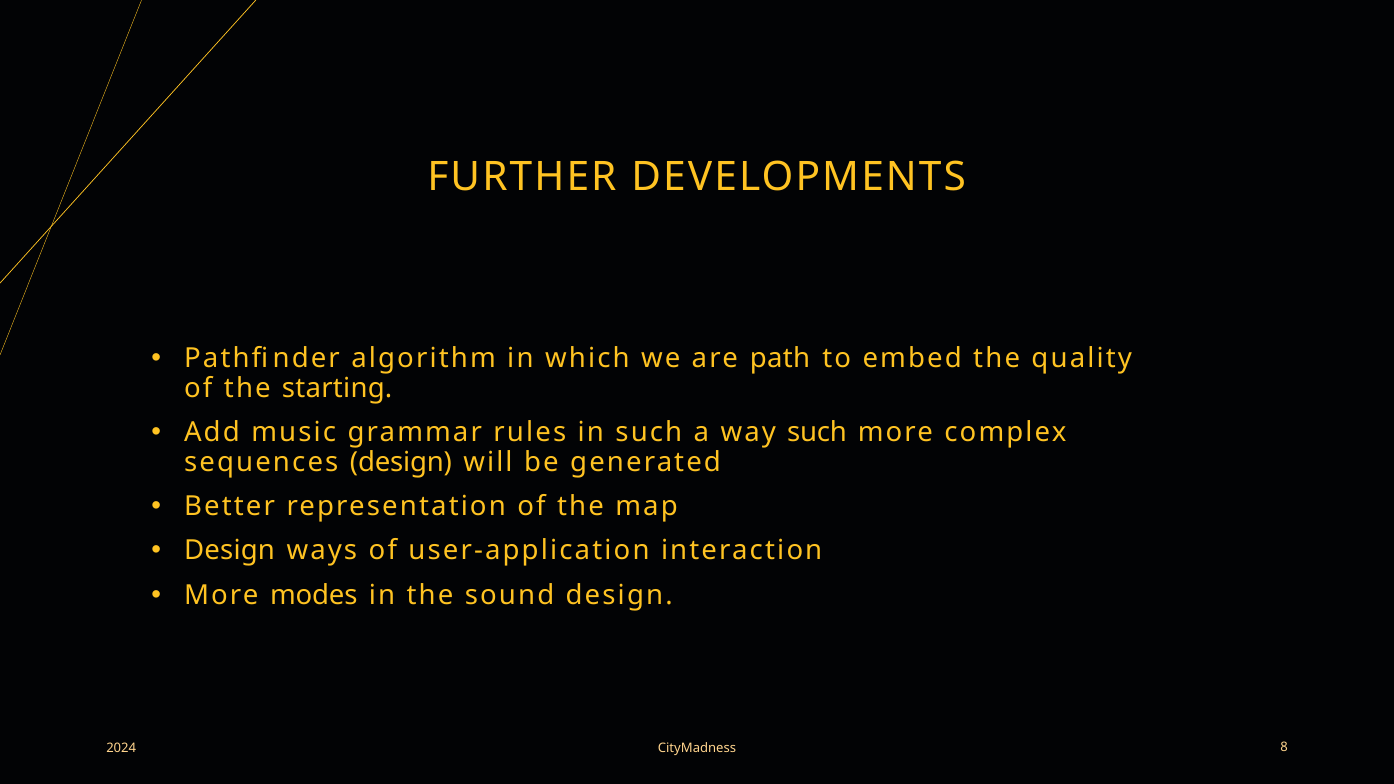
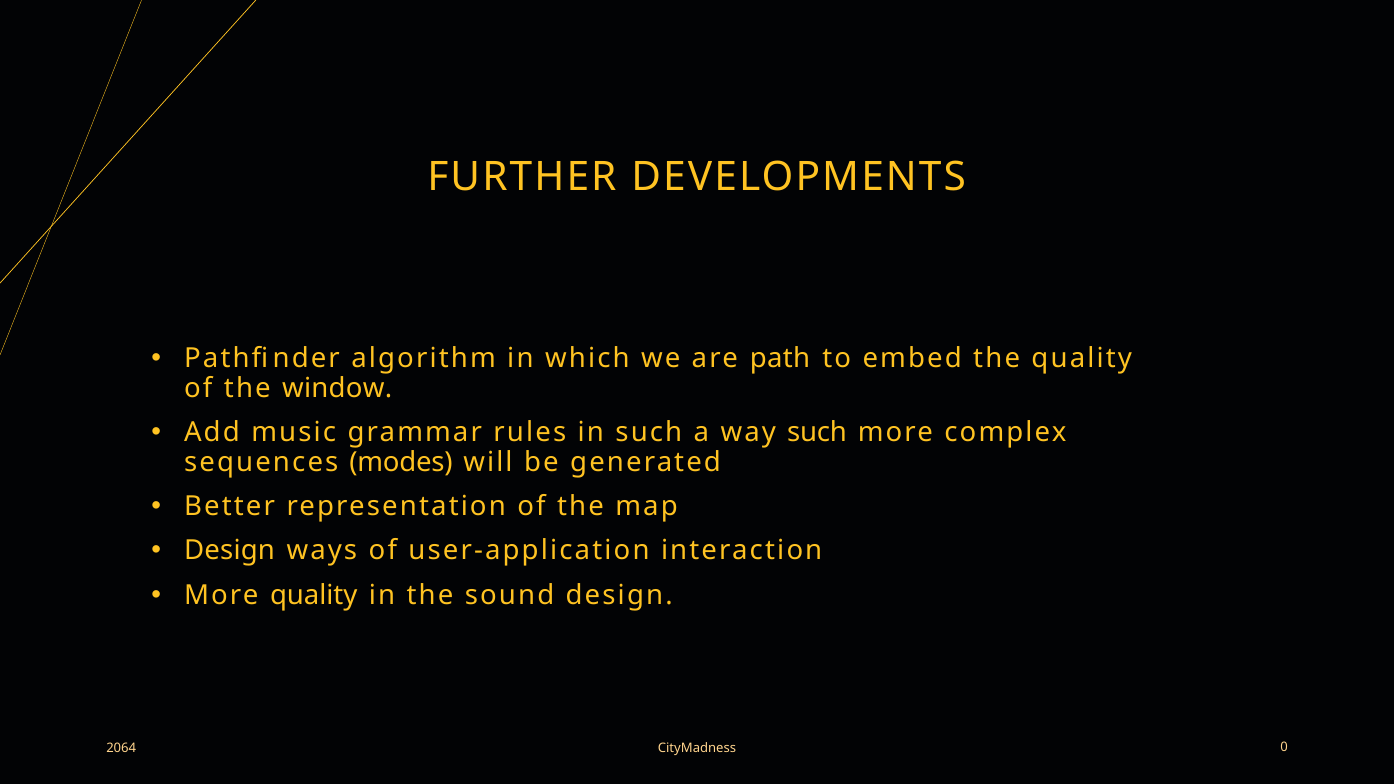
starting: starting -> window (337, 388)
sequences design: design -> modes (401, 462)
More modes: modes -> quality (314, 595)
2024: 2024 -> 2064 (121, 749)
8: 8 -> 0 (1284, 747)
